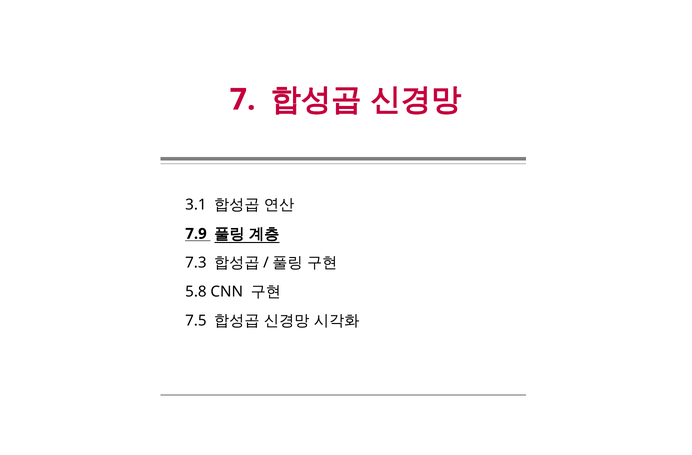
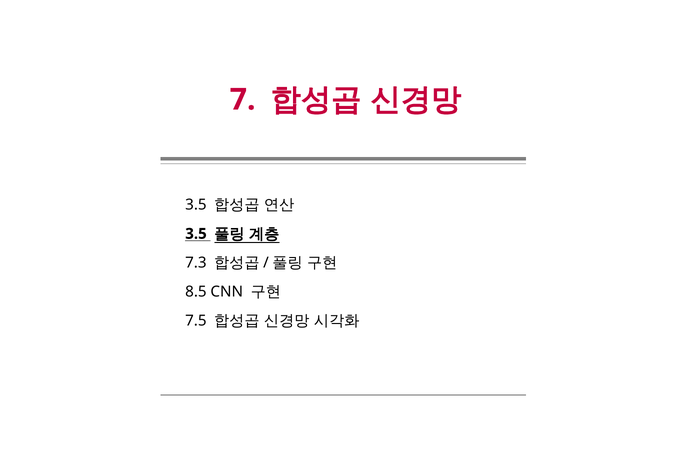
3.1: 3.1 -> 3.5 (196, 205)
7.9: 7.9 -> 3.5 (196, 234)
5.8: 5.8 -> 8.5 (196, 291)
